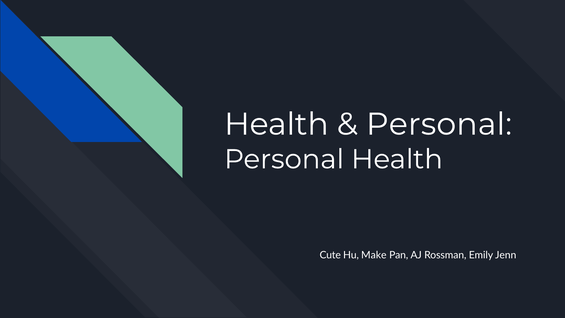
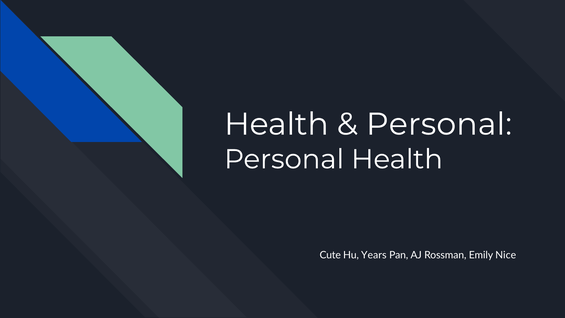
Make: Make -> Years (374, 255)
Jenn: Jenn -> Nice (506, 255)
